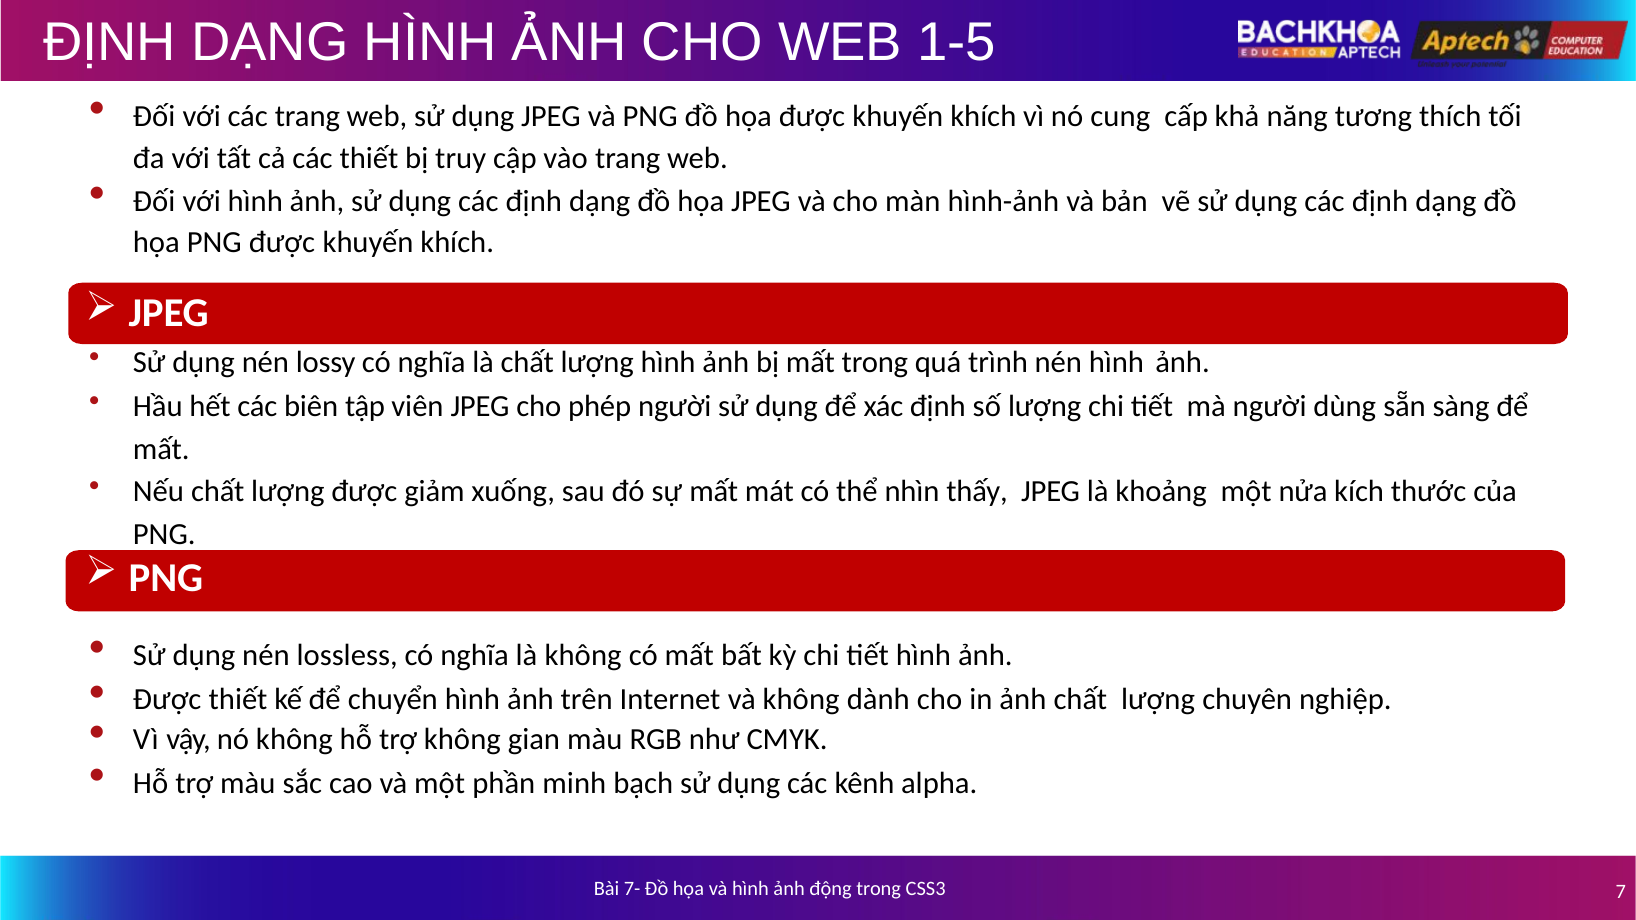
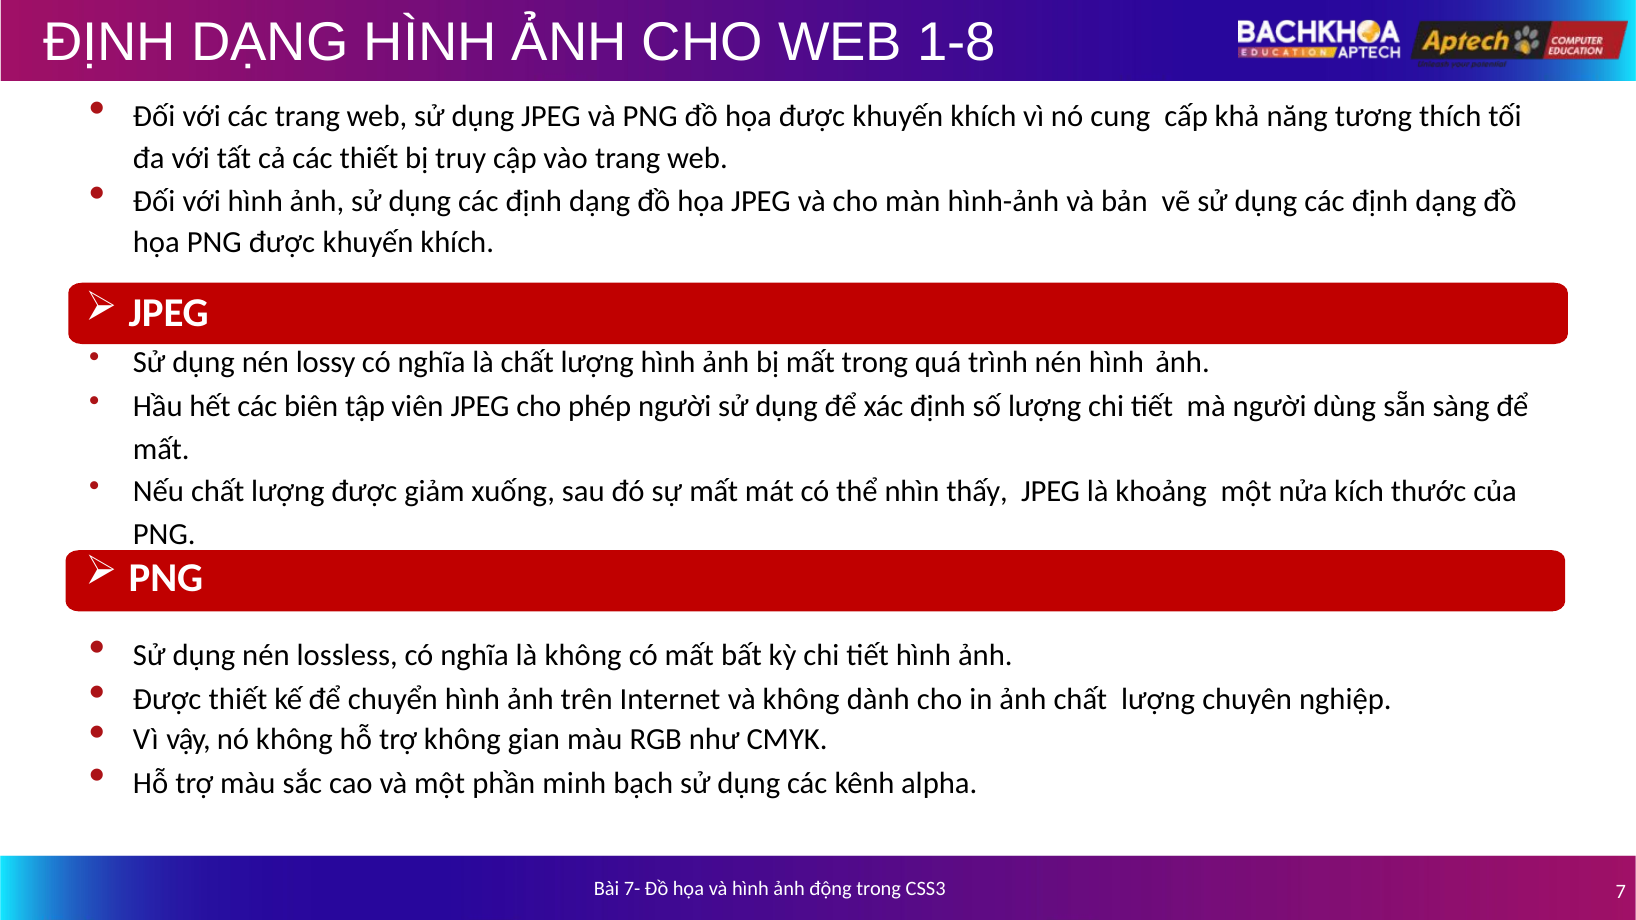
1-5: 1-5 -> 1-8 (956, 42)
